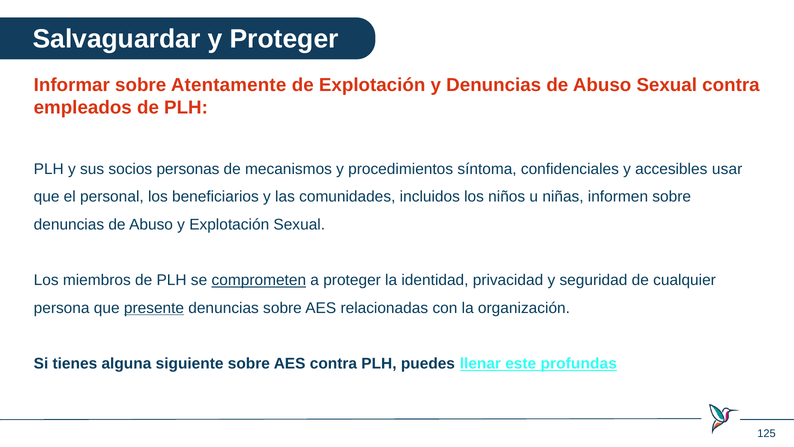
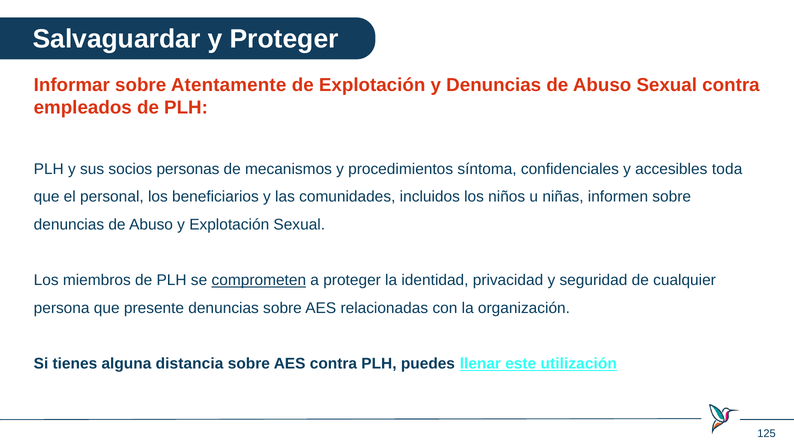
usar: usar -> toda (727, 169)
presente underline: present -> none (154, 308)
siguiente: siguiente -> distancia (190, 363)
profundas: profundas -> utilización (579, 363)
